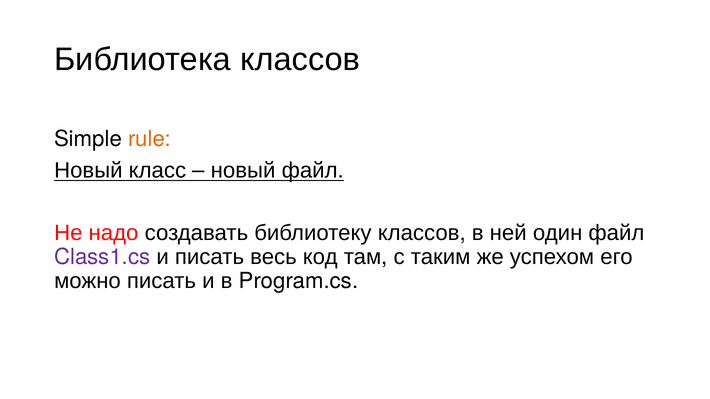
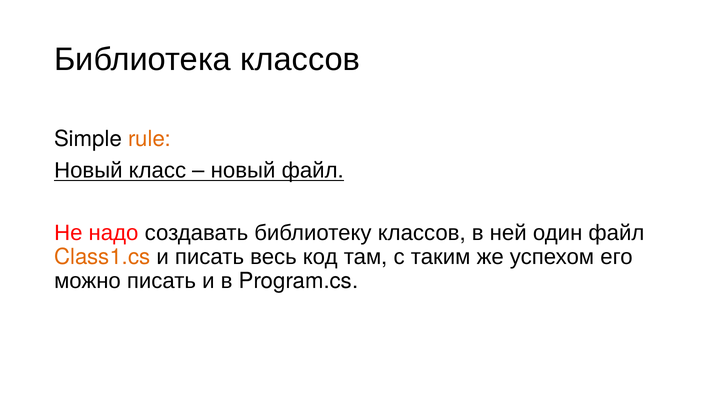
Class1.cs colour: purple -> orange (102, 257)
